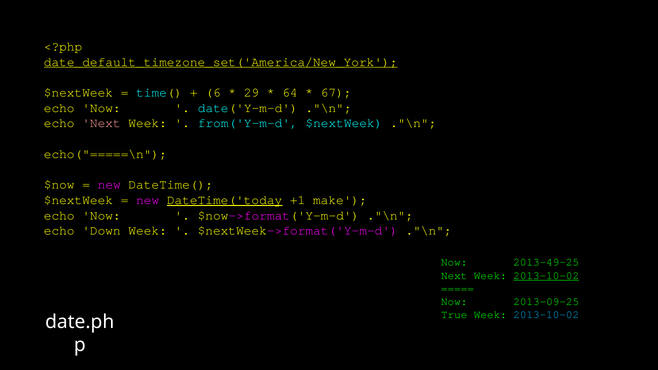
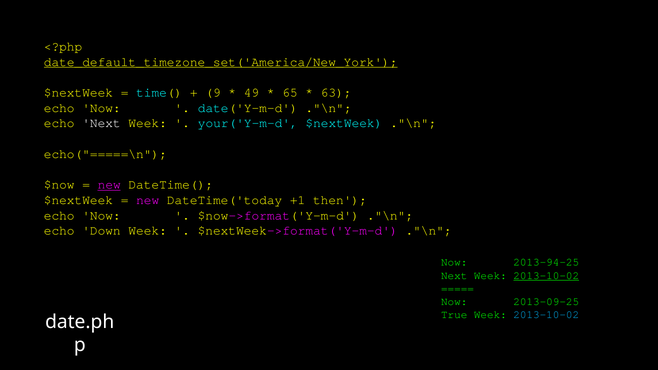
6: 6 -> 9 (213, 93)
29: 29 -> 49 (251, 93)
64: 64 -> 65 (290, 93)
67: 67 -> 63 (336, 93)
Next colour: pink -> white (101, 123)
from('Y-m-d: from('Y-m-d -> your('Y-m-d (248, 123)
new underline: none -> present (109, 185)
DateTime('today underline: present -> none (225, 200)
make: make -> then (340, 200)
2013-49-25: 2013-49-25 -> 2013-94-25 (546, 262)
